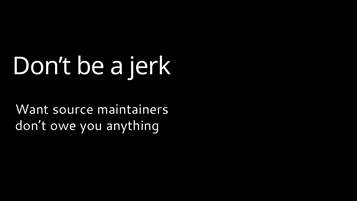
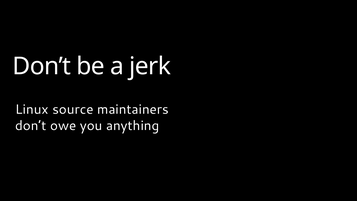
Want: Want -> Linux (32, 109)
